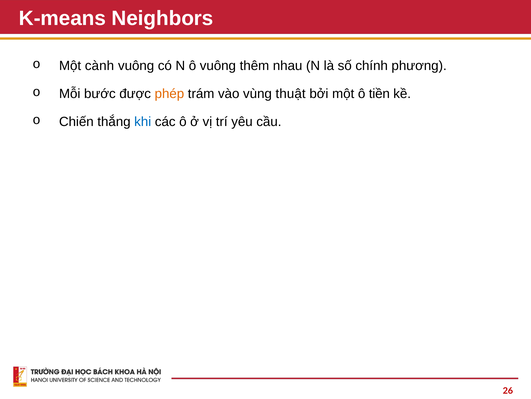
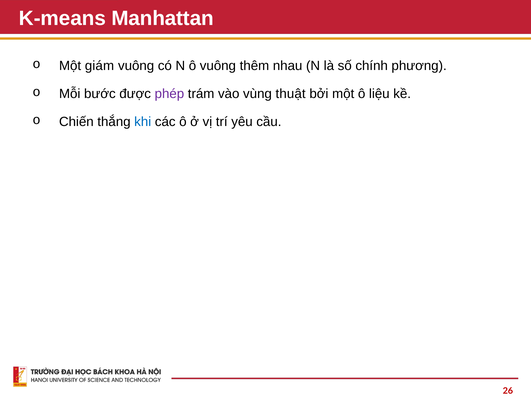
Neighbors: Neighbors -> Manhattan (163, 18)
cành: cành -> giám (99, 66)
phép colour: orange -> purple (169, 93)
tiền: tiền -> liệu (379, 93)
